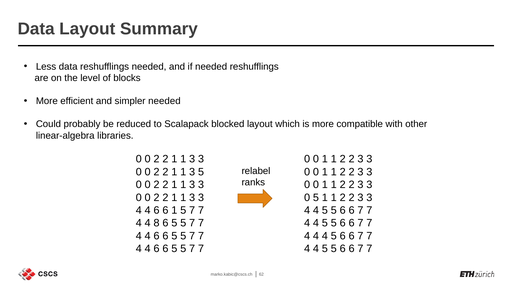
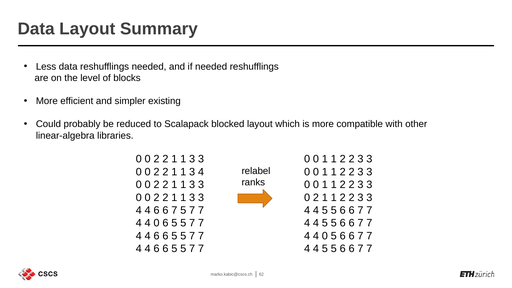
simpler needed: needed -> existing (164, 101)
1 3 5: 5 -> 4 (201, 172)
5: 5 -> 2 (316, 197)
4 6 6 1: 1 -> 7 (174, 210)
8: 8 -> 0 (157, 223)
4: 4 -> 0 (325, 236)
